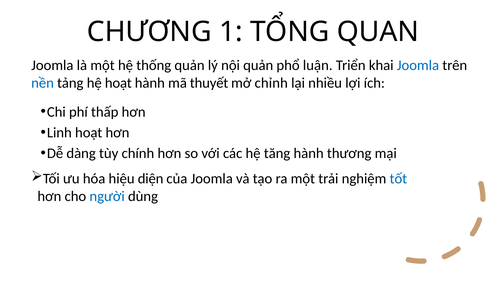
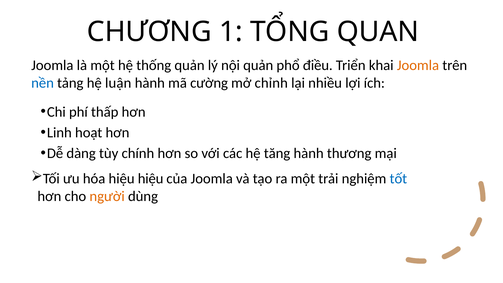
luận: luận -> điều (318, 65)
Joomla colour: blue -> orange (418, 65)
hệ hoạt: hoạt -> luận (118, 83)
thuyết: thuyết -> cường (209, 83)
hiệu diện: diện -> hiệu (151, 179)
người colour: blue -> orange (107, 196)
